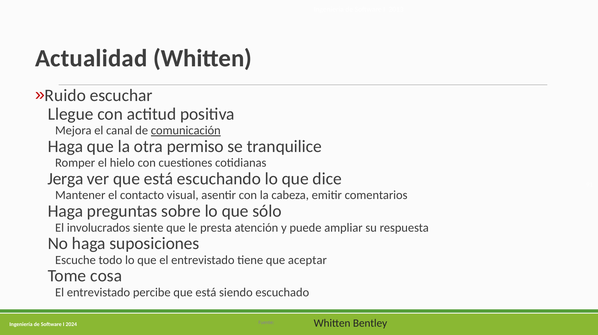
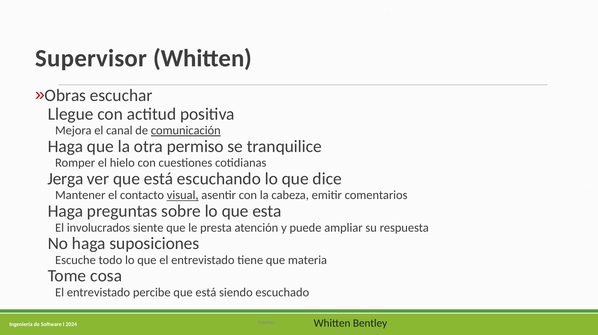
Actualidad: Actualidad -> Supervisor (91, 58)
Ruido: Ruido -> Obras (65, 96)
visual underline: none -> present (183, 195)
sólo: sólo -> esta (267, 211)
aceptar: aceptar -> materia (308, 260)
